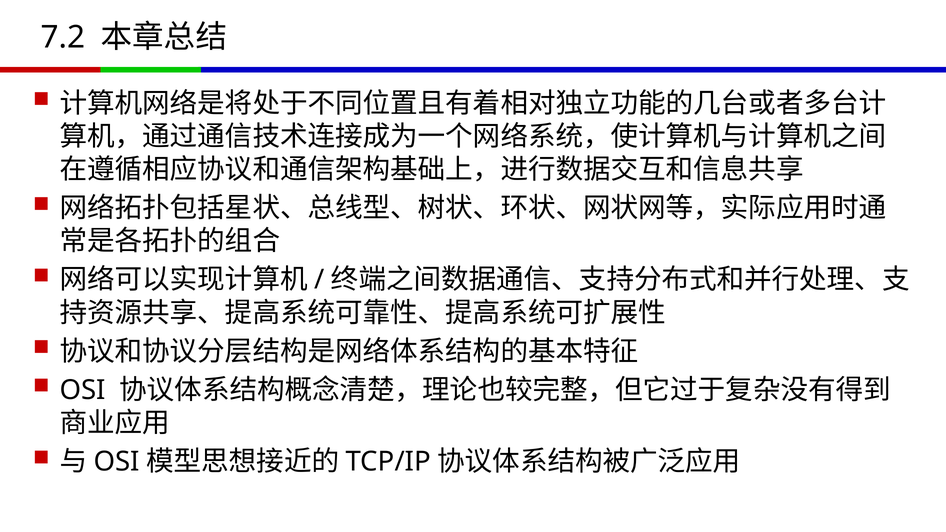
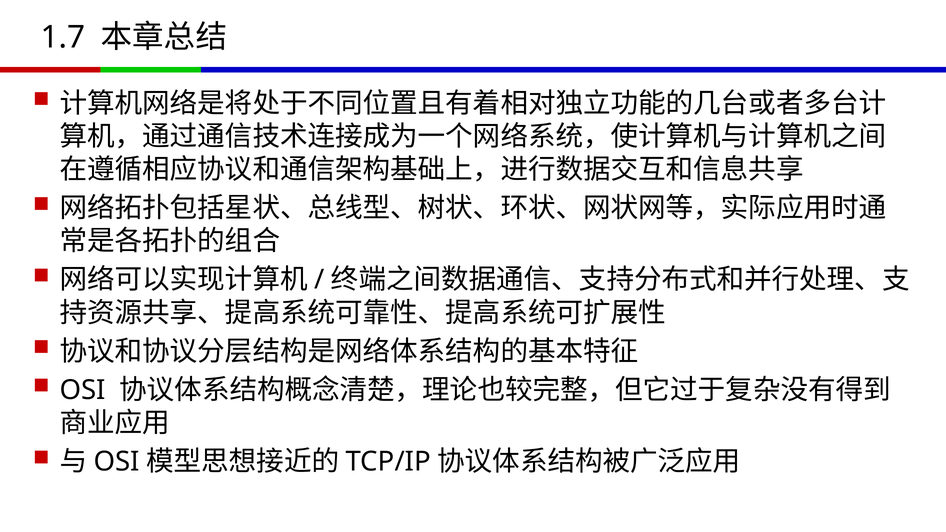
7.2: 7.2 -> 1.7 (63, 37)
